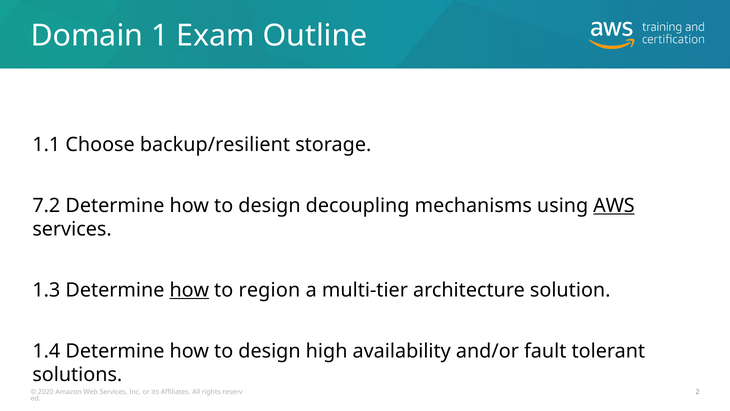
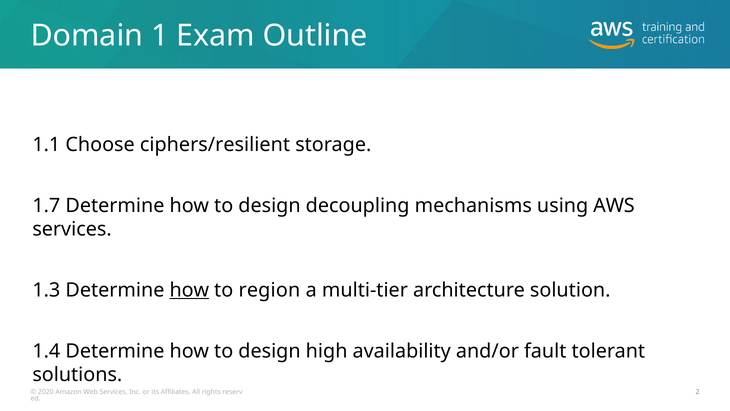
backup/resilient: backup/resilient -> ciphers/resilient (215, 145)
7.2: 7.2 -> 1.7 (46, 205)
AWS underline: present -> none (614, 205)
